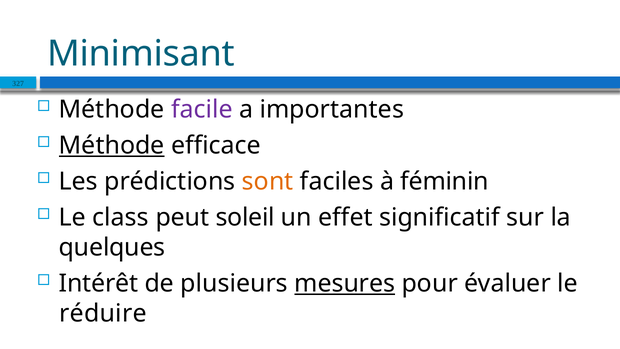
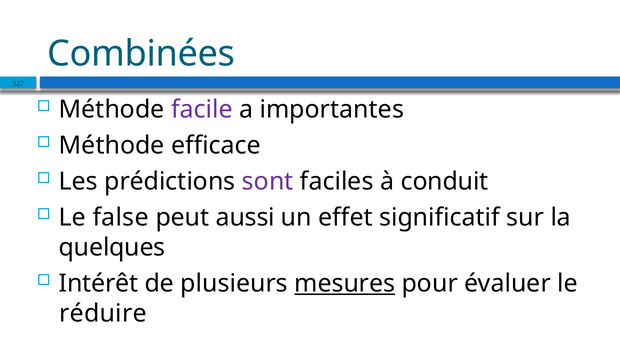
Minimisant: Minimisant -> Combinées (141, 54)
Méthode underline: present -> none (112, 145)
sont colour: orange -> purple (268, 181)
féminin: féminin -> conduit (445, 181)
class: class -> false (121, 217)
soleil: soleil -> aussi (245, 217)
